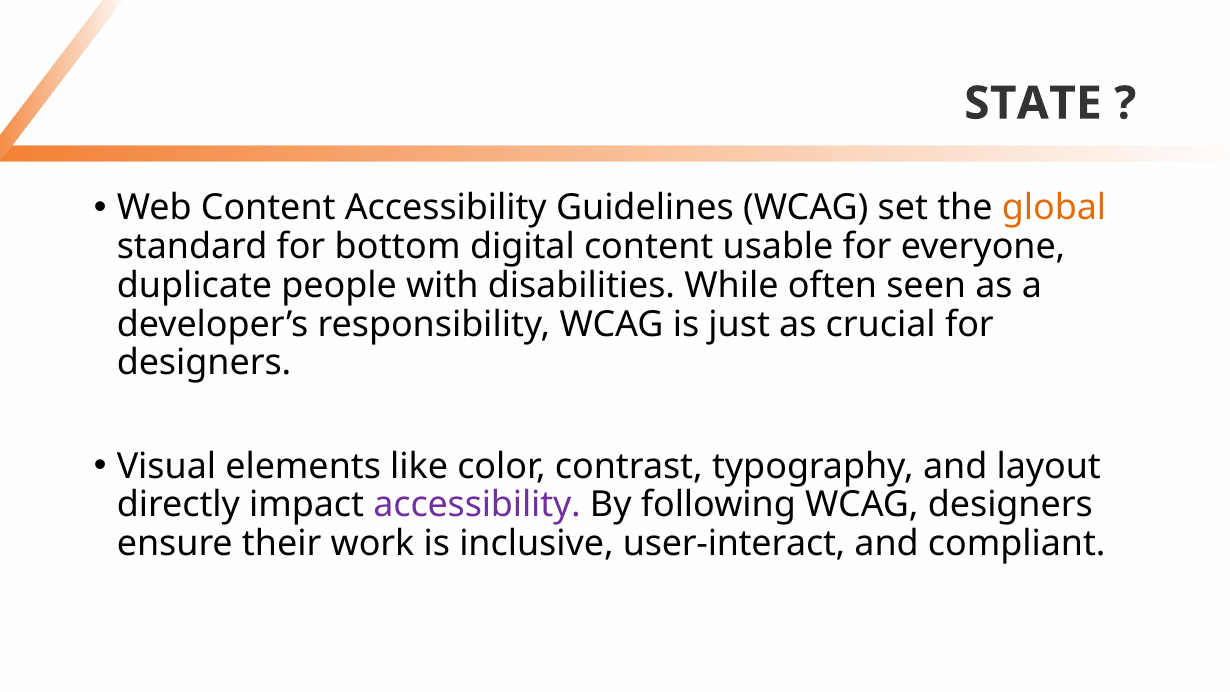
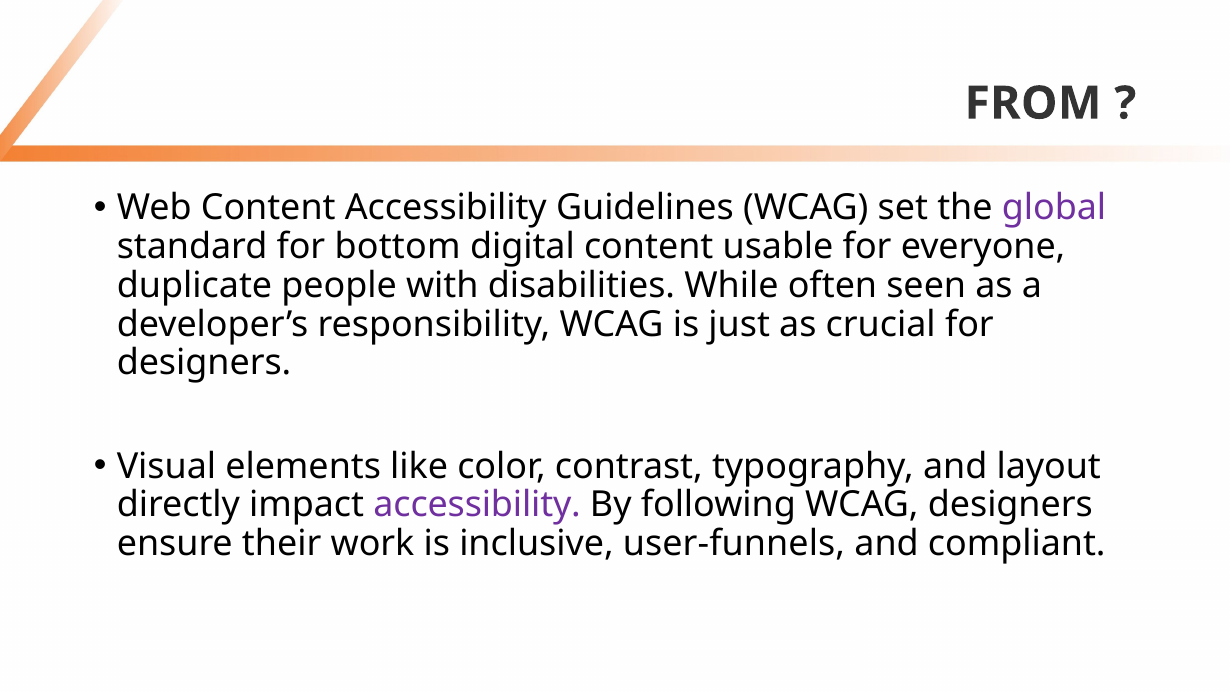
STATE: STATE -> FROM (1033, 103)
global colour: orange -> purple (1054, 208)
user-interact: user-interact -> user-funnels (734, 544)
